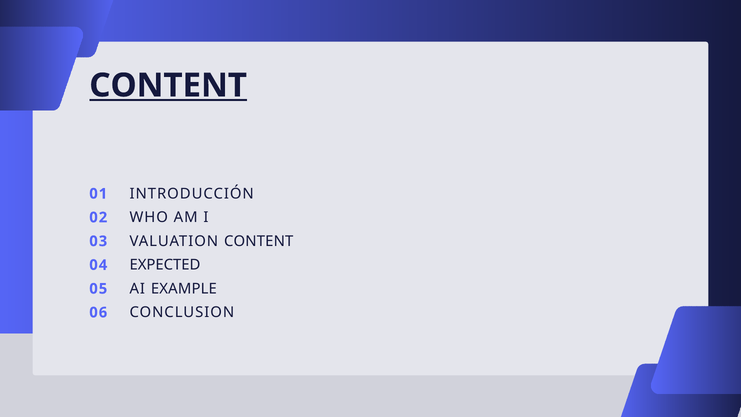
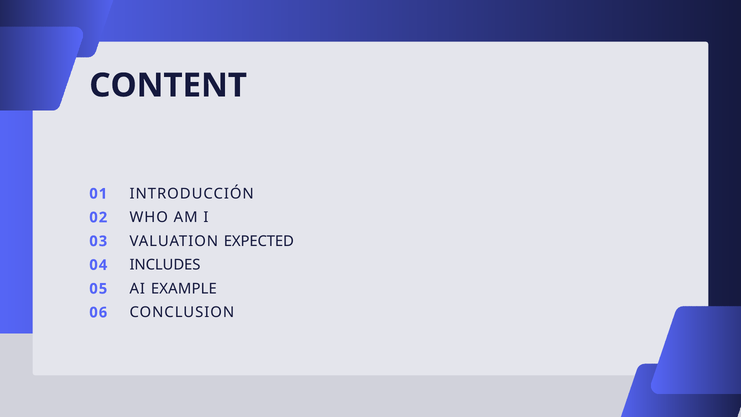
CONTENT underline: present -> none (168, 85)
VALUATION CONTENT: CONTENT -> EXPECTED (259, 241)
EXPECTED: EXPECTED -> INCLUDES (165, 265)
